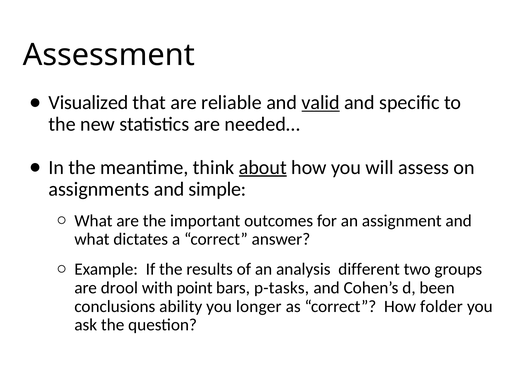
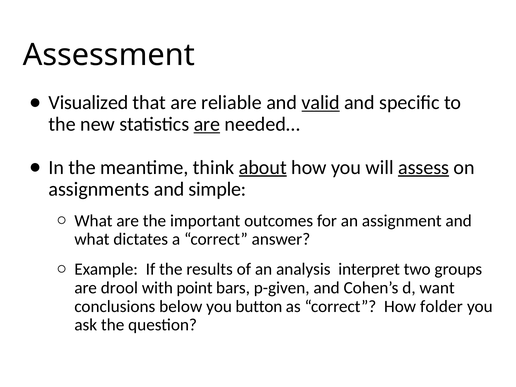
are underline: none -> present (207, 124)
assess underline: none -> present (424, 167)
different: different -> interpret (369, 269)
p-tasks: p-tasks -> p-given (282, 288)
been: been -> want (437, 288)
ability: ability -> below (181, 306)
longer: longer -> button (259, 306)
